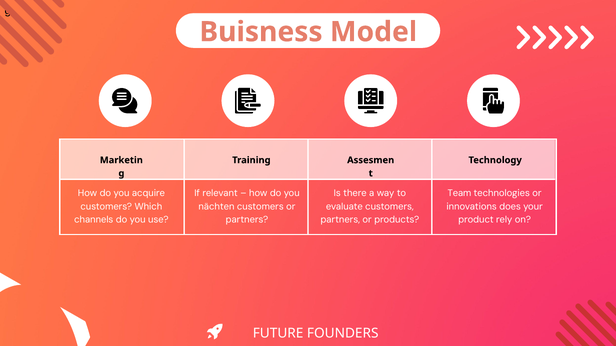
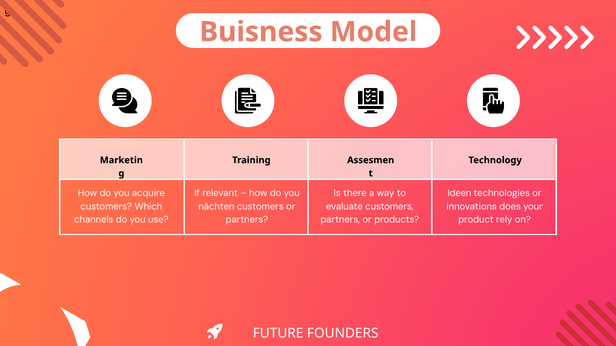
Team: Team -> Ideen (459, 194)
